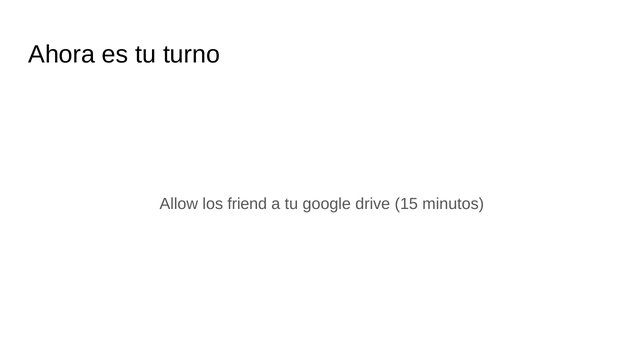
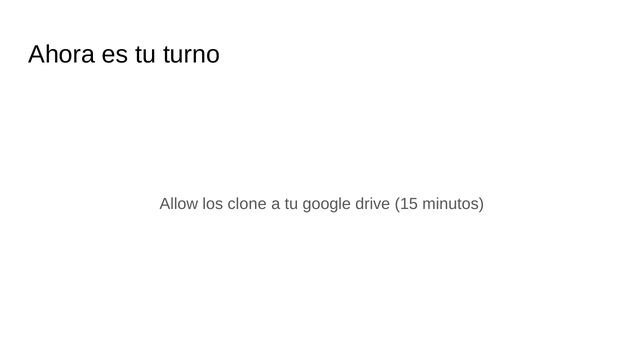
friend: friend -> clone (247, 204)
